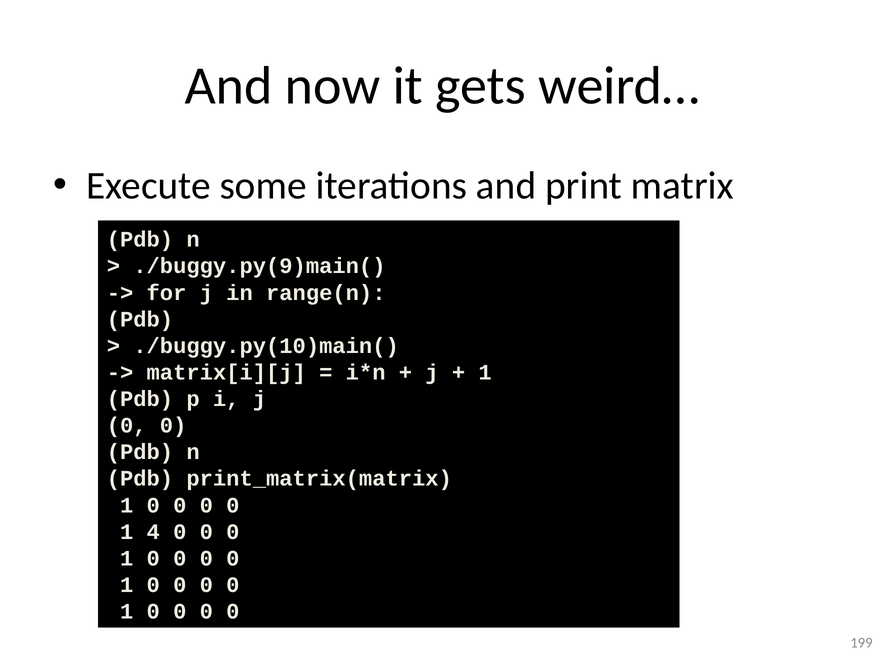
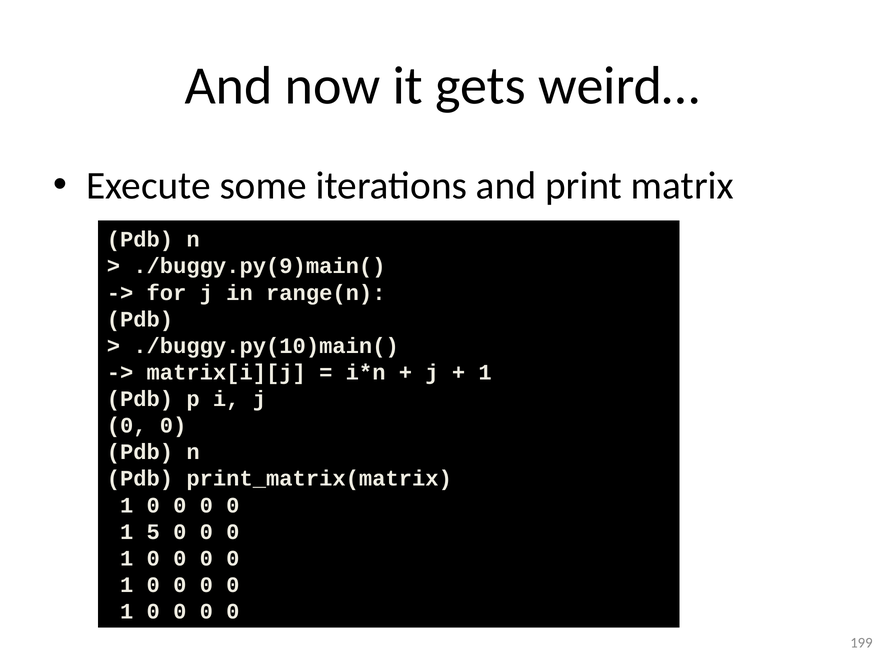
4: 4 -> 5 (153, 532)
